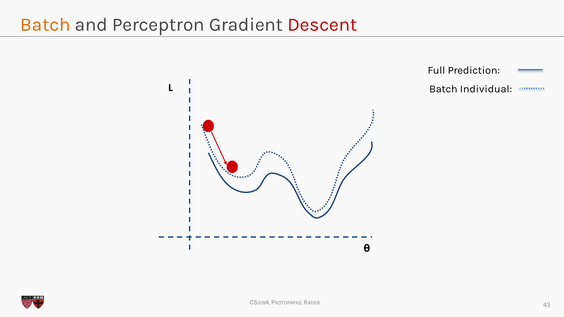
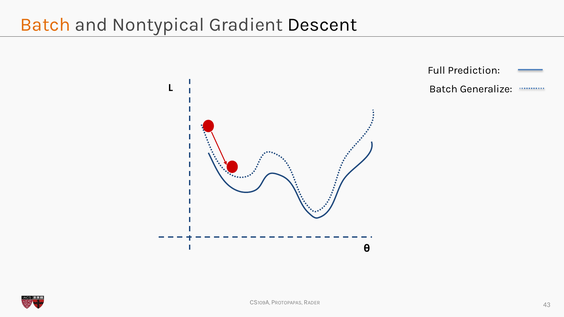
Perceptron: Perceptron -> Nontypical (158, 25)
Descent colour: red -> black (322, 25)
Individual: Individual -> Generalize (486, 89)
